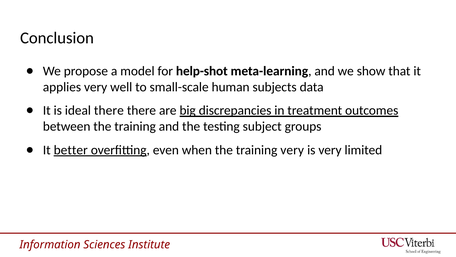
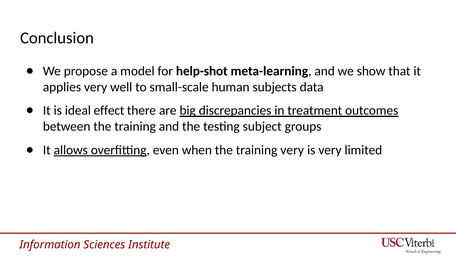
ideal there: there -> effect (109, 110)
better: better -> allows (71, 150)
